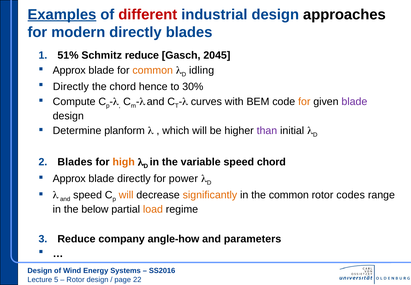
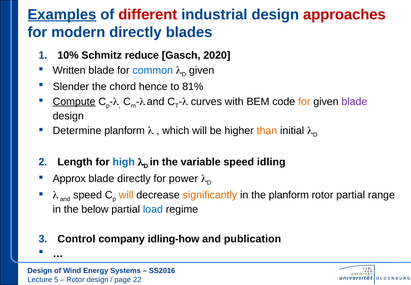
approaches colour: black -> red (344, 15)
51%: 51% -> 10% (68, 55)
2045: 2045 -> 2020 (217, 55)
Approx: Approx -> Written (69, 70)
common colour: orange -> blue (153, 70)
idling: idling -> given (202, 70)
Directly: Directly -> Slender (71, 87)
30%: 30% -> 81% (193, 87)
Compute underline: none -> present (74, 101)
than colour: purple -> orange (267, 131)
Blades: Blades -> Length (75, 162)
high colour: orange -> blue (124, 162)
speed chord: chord -> idling (271, 162)
the common: common -> planform (289, 195)
rotor codes: codes -> partial (351, 195)
load colour: orange -> blue (153, 209)
Reduce: Reduce -> Control (76, 239)
angle-how: angle-how -> idling-how (174, 239)
parameters: parameters -> publication (253, 239)
